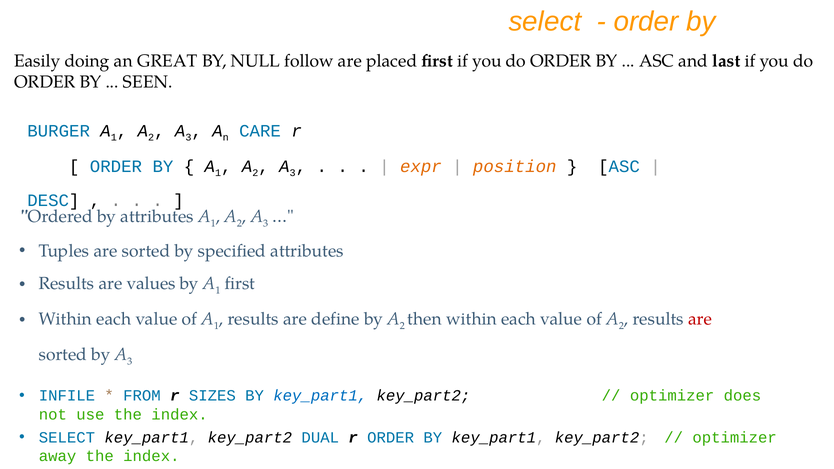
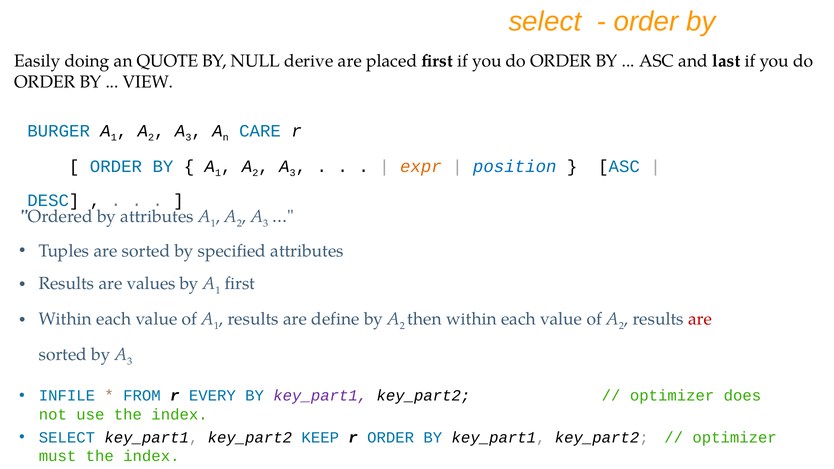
GREAT: GREAT -> QUOTE (168, 61)
follow: follow -> derive (309, 61)
SEEN: SEEN -> VIEW (148, 82)
position colour: orange -> blue (515, 166)
SIZES: SIZES -> EVERY (212, 396)
key_part1 colour: blue -> purple (320, 396)
DUAL: DUAL -> KEEP (320, 438)
away: away -> must (58, 456)
